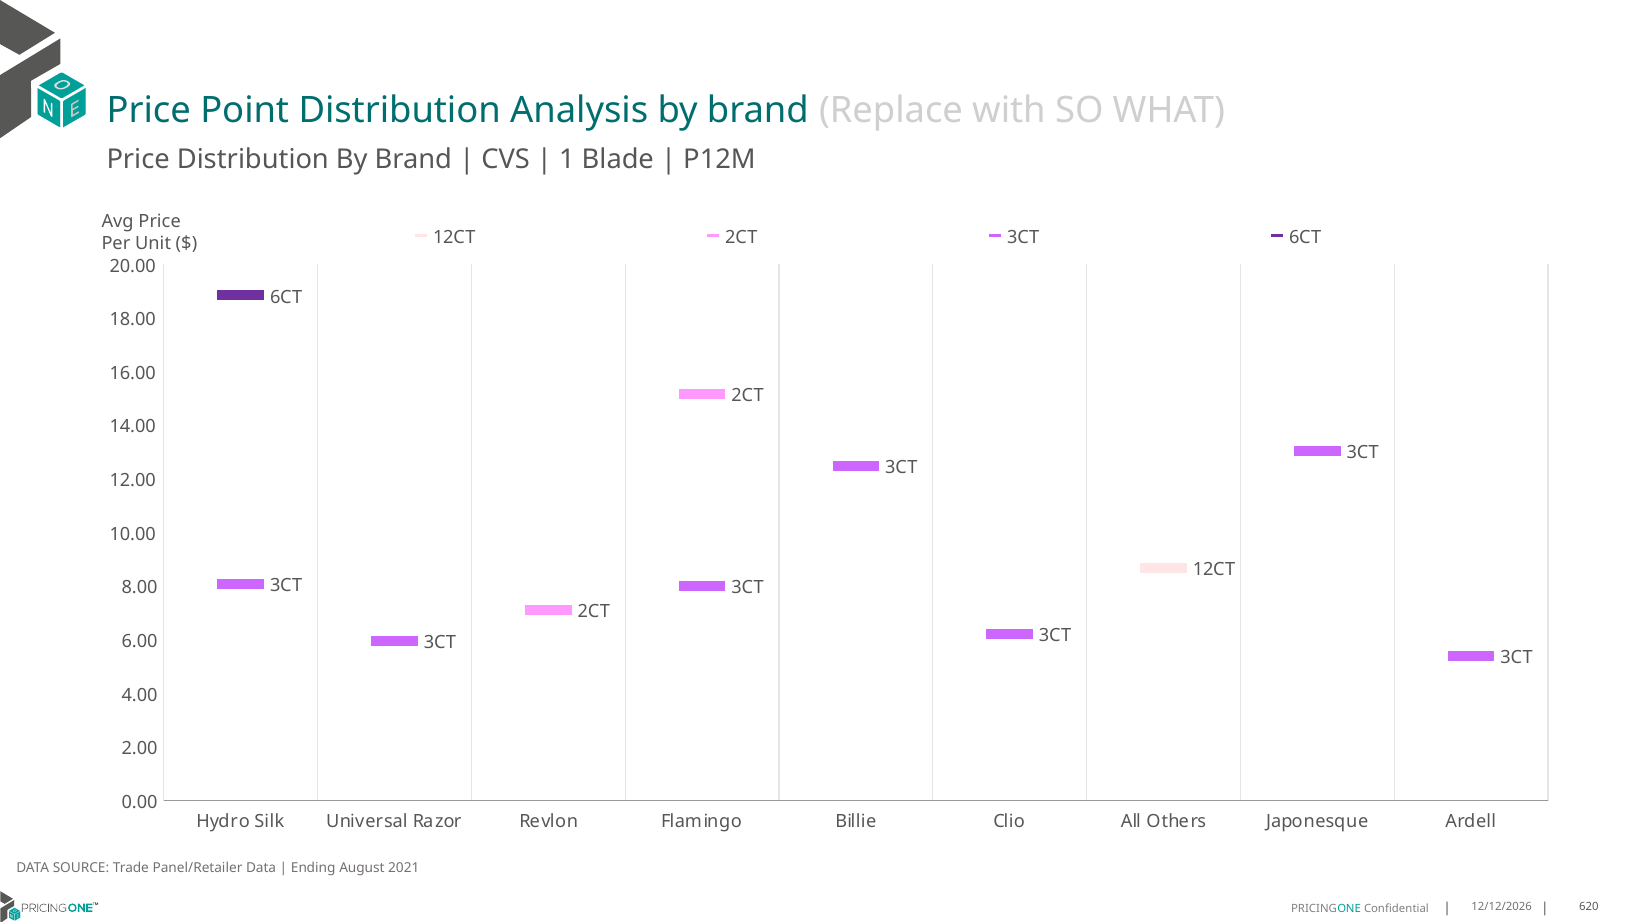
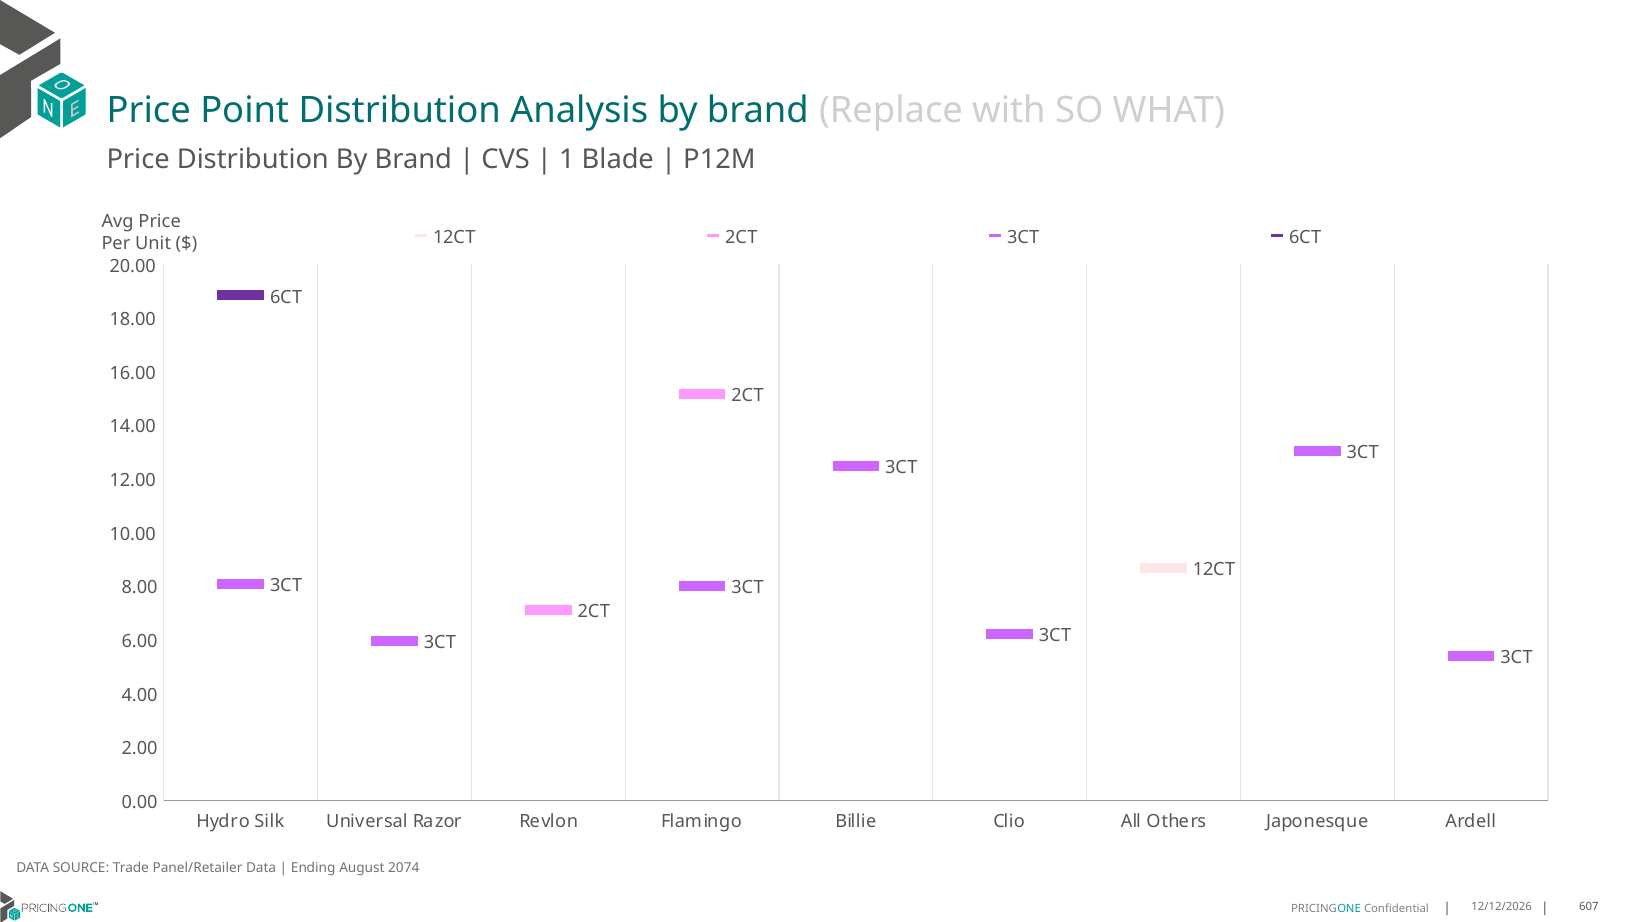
2021: 2021 -> 2074 (404, 868)
620: 620 -> 607 (1589, 906)
